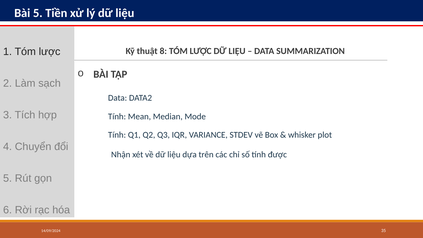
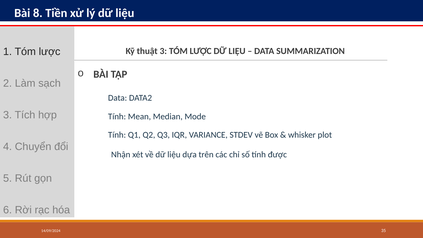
Bài 5: 5 -> 8 (38, 13)
thuật 8: 8 -> 3 (163, 51)
